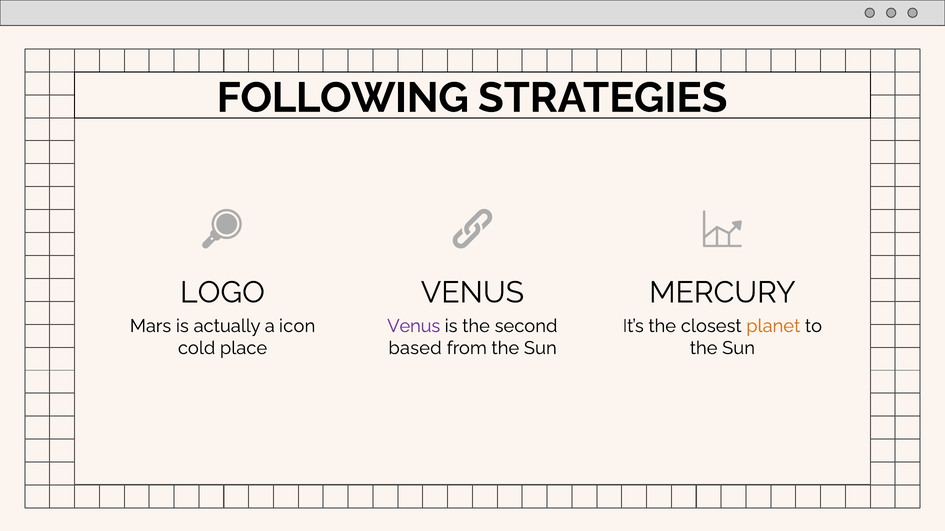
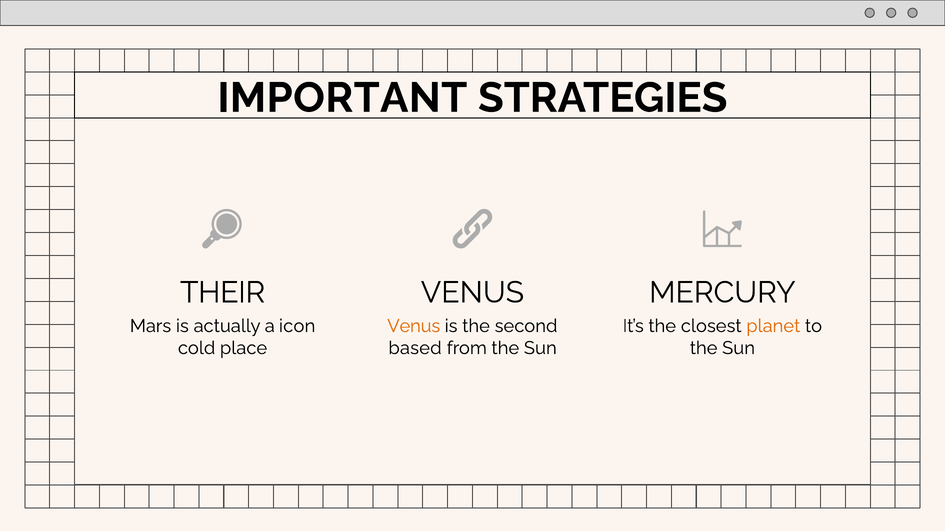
FOLLOWING: FOLLOWING -> IMPORTANT (342, 98)
LOGO: LOGO -> THEIR (223, 293)
Venus colour: purple -> orange (414, 326)
